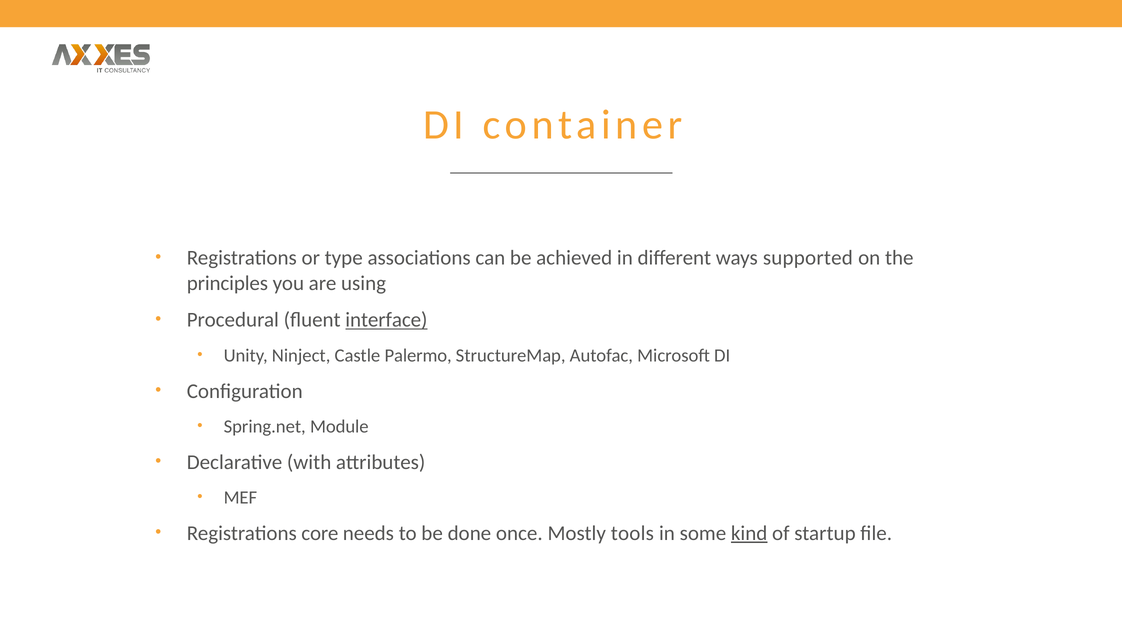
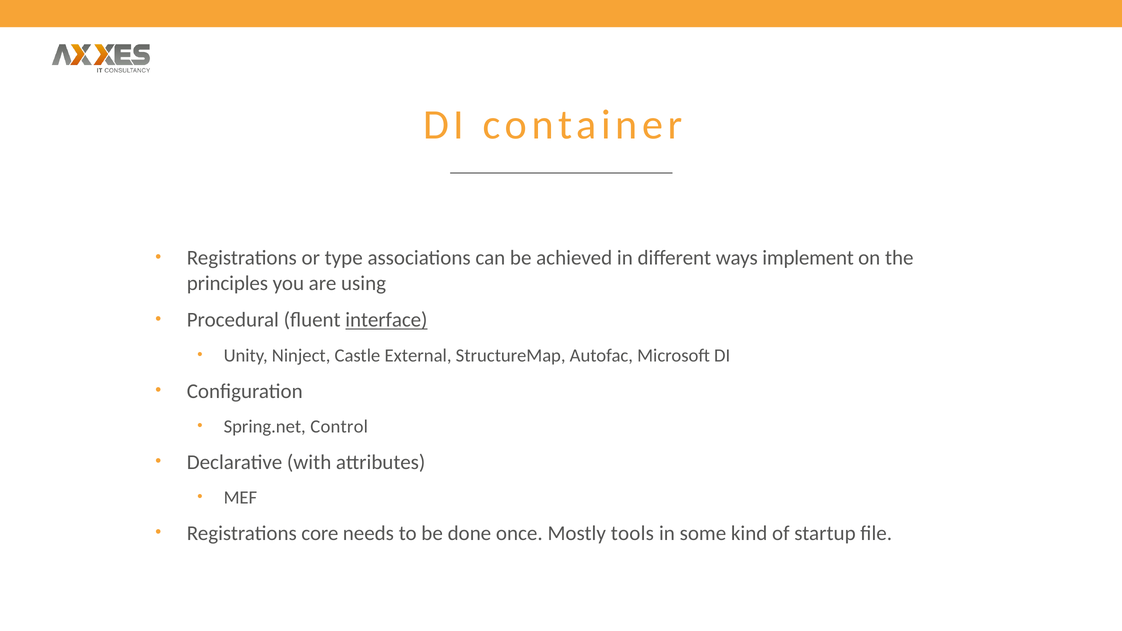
supported: supported -> implement (808, 258)
Palermo: Palermo -> External (418, 355)
Module: Module -> Control (339, 427)
kind underline: present -> none (749, 533)
